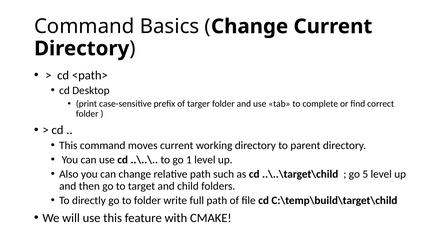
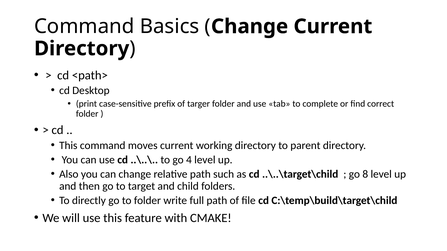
1: 1 -> 4 (189, 160)
5: 5 -> 8 (365, 174)
